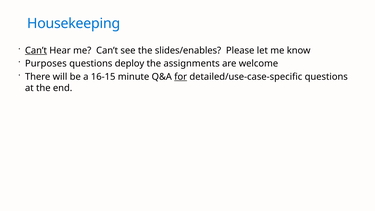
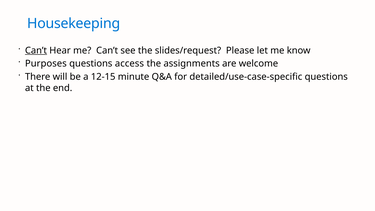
slides/enables: slides/enables -> slides/request (188, 50)
deploy: deploy -> access (129, 64)
16-15: 16-15 -> 12-15 (103, 77)
for underline: present -> none (181, 77)
